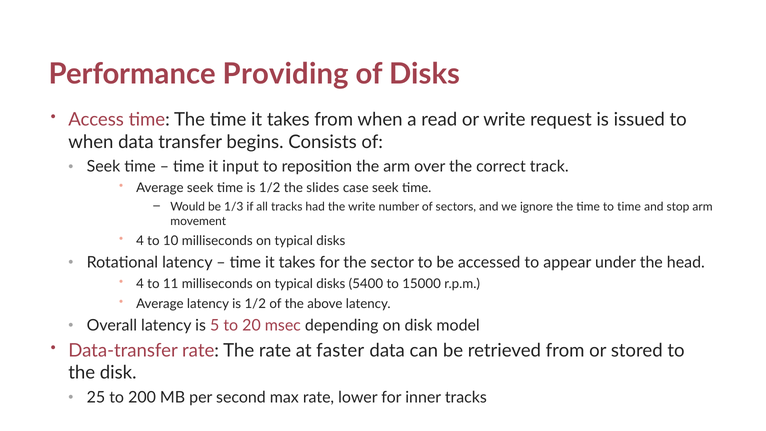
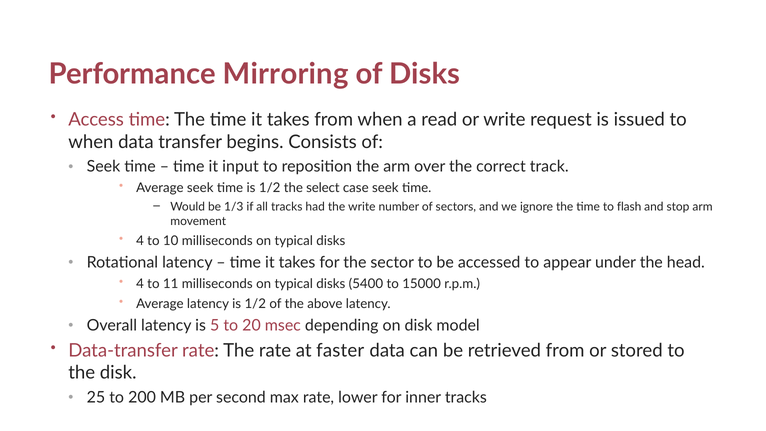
Providing: Providing -> Mirroring (286, 74)
slides: slides -> select (323, 188)
to time: time -> flash (629, 207)
